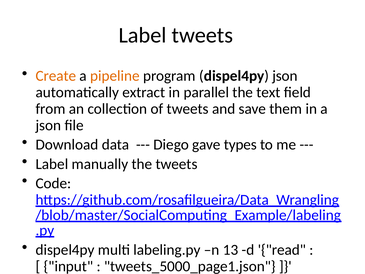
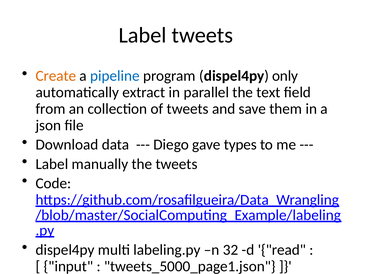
pipeline colour: orange -> blue (115, 76)
dispel4py json: json -> only (285, 76)
13: 13 -> 32 (231, 250)
